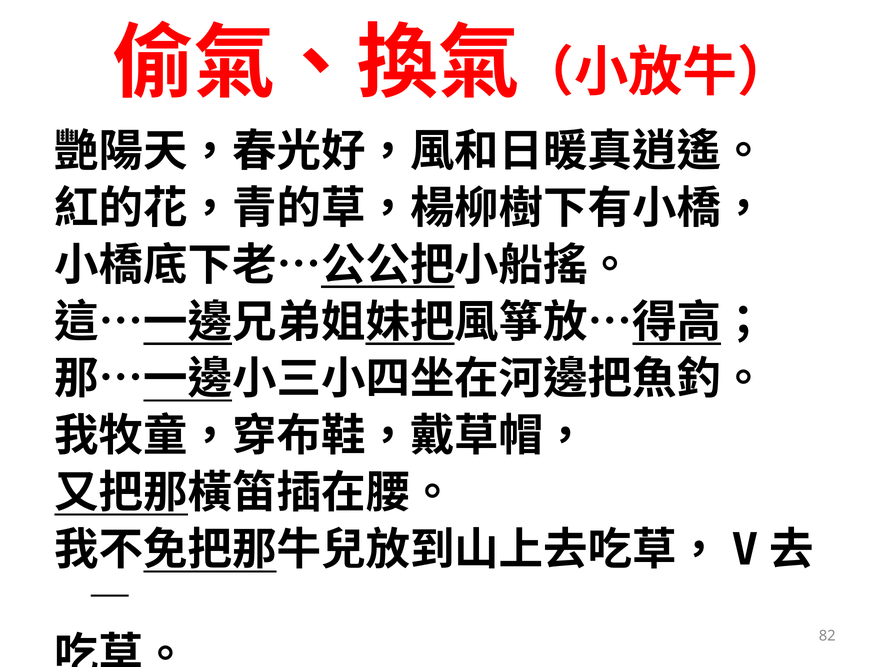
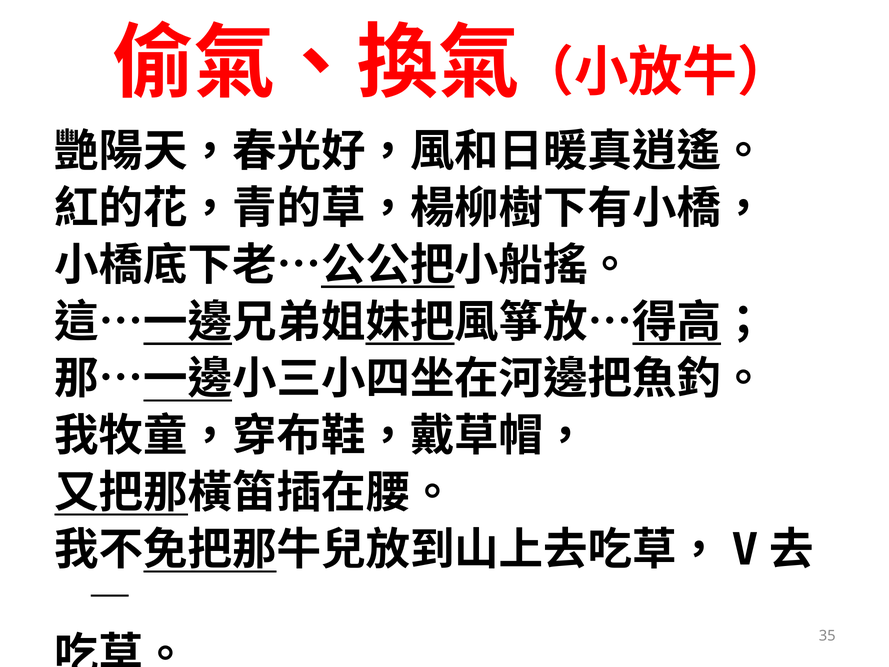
82: 82 -> 35 (827, 636)
